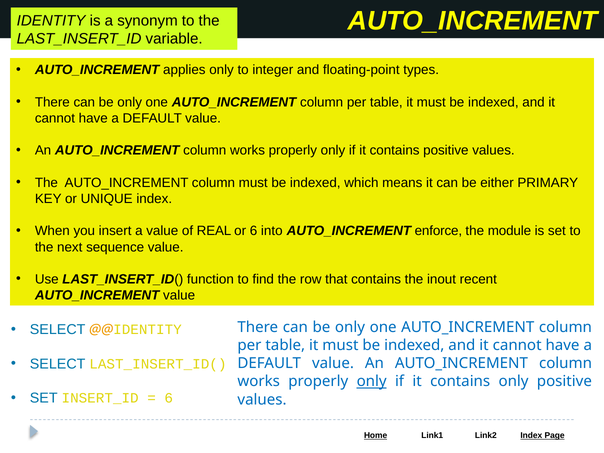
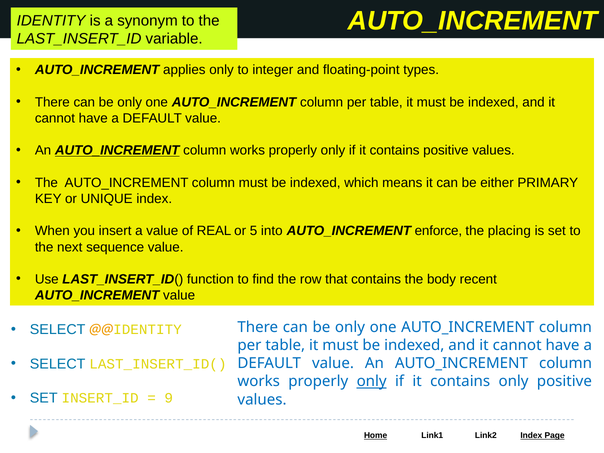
AUTO_INCREMENT underline: none -> present (117, 150)
or 6: 6 -> 5 (254, 231)
module: module -> placing (509, 231)
inout: inout -> body (442, 279)
6: 6 -> 9 (169, 398)
